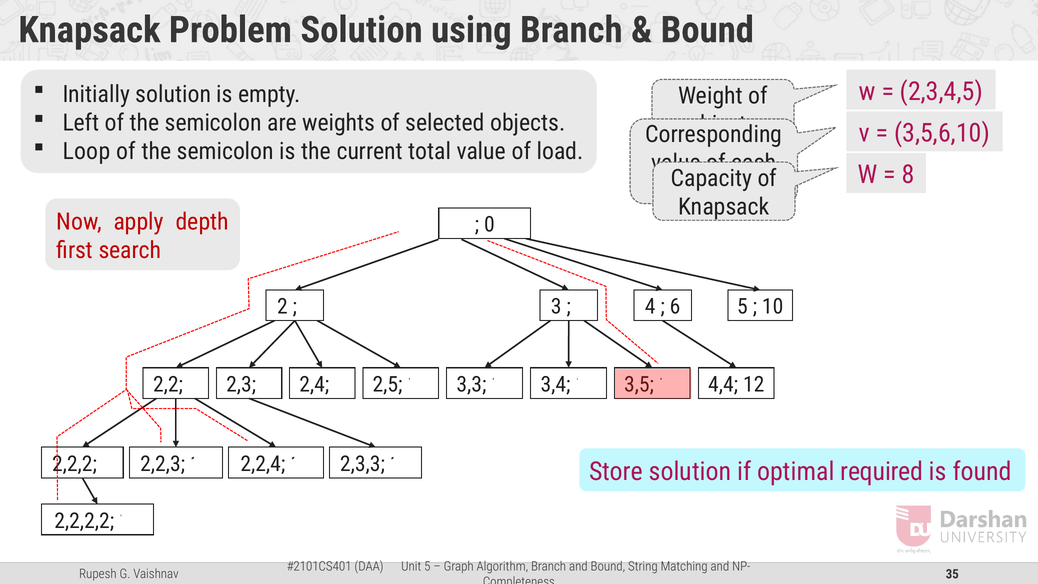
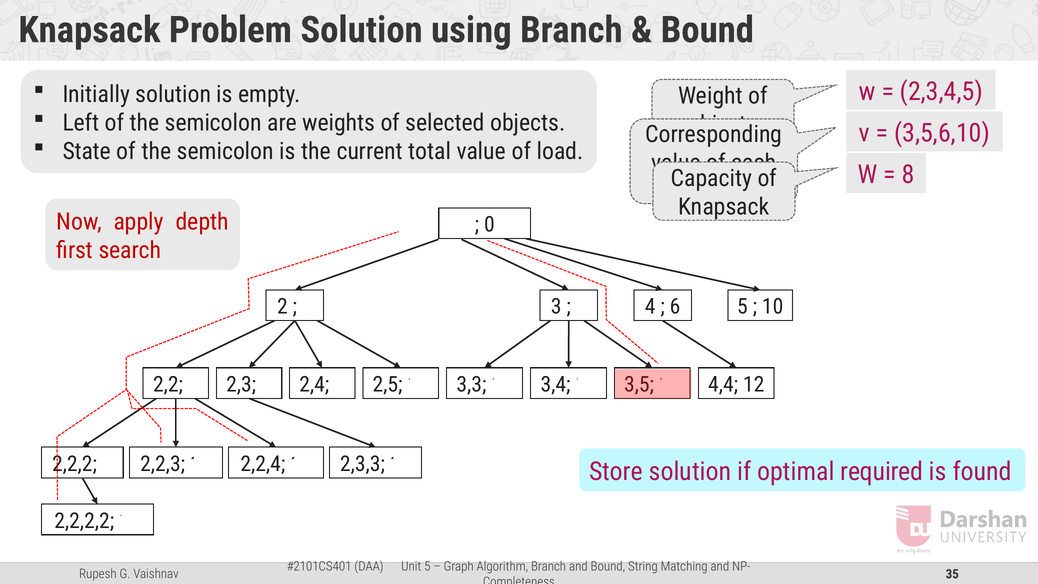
Loop: Loop -> State (87, 152)
